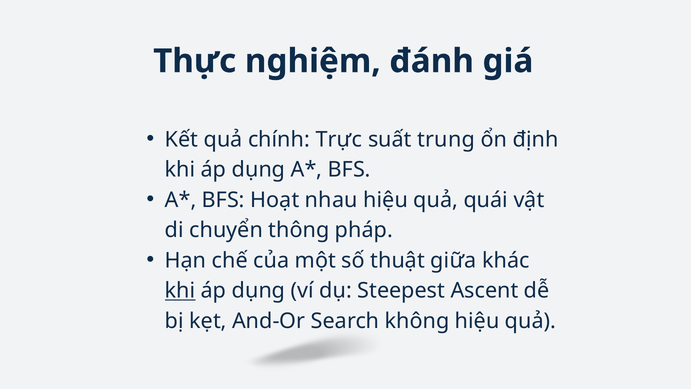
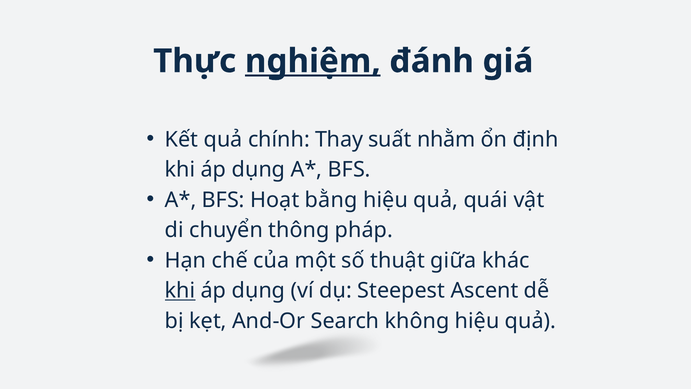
nghiệm underline: none -> present (313, 61)
Trực: Trực -> Thay (339, 139)
trung: trung -> nhằm (446, 139)
nhau: nhau -> bằng (331, 200)
